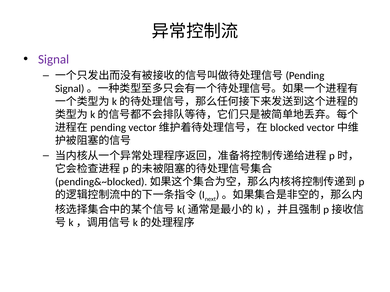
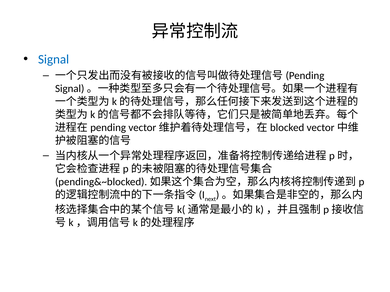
Signal colour: purple -> blue (54, 59)
